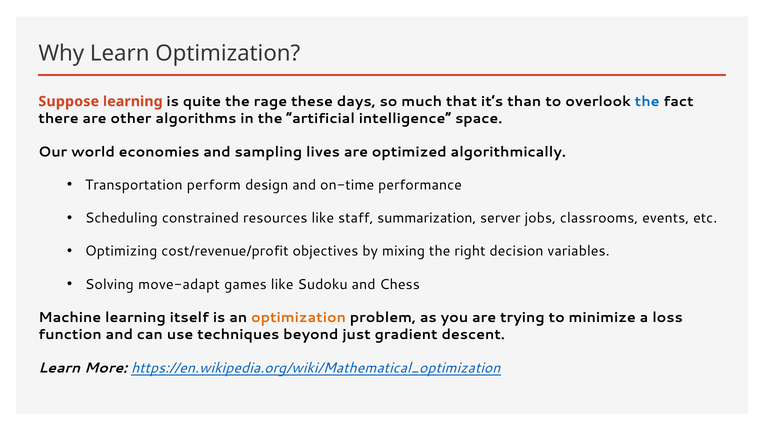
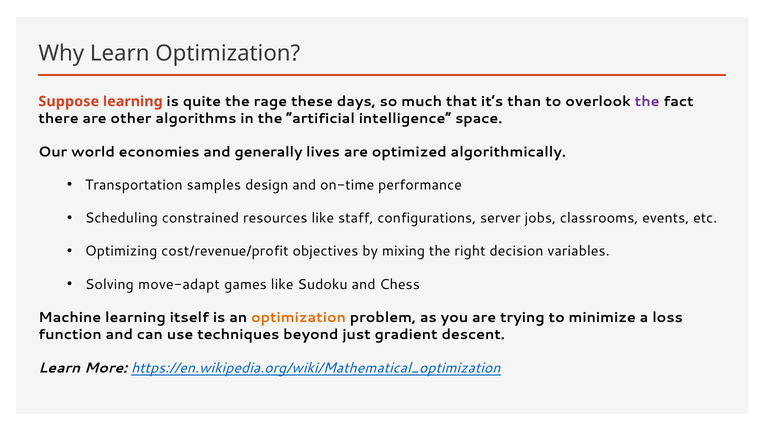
the colour: blue -> purple (647, 101)
sampling: sampling -> generally (268, 152)
perform: perform -> samples (214, 185)
summarization: summarization -> configurations (427, 218)
